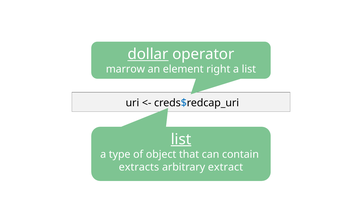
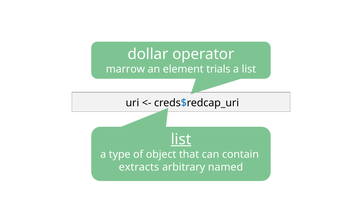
dollar underline: present -> none (148, 54)
right: right -> trials (218, 69)
extract: extract -> named (226, 167)
